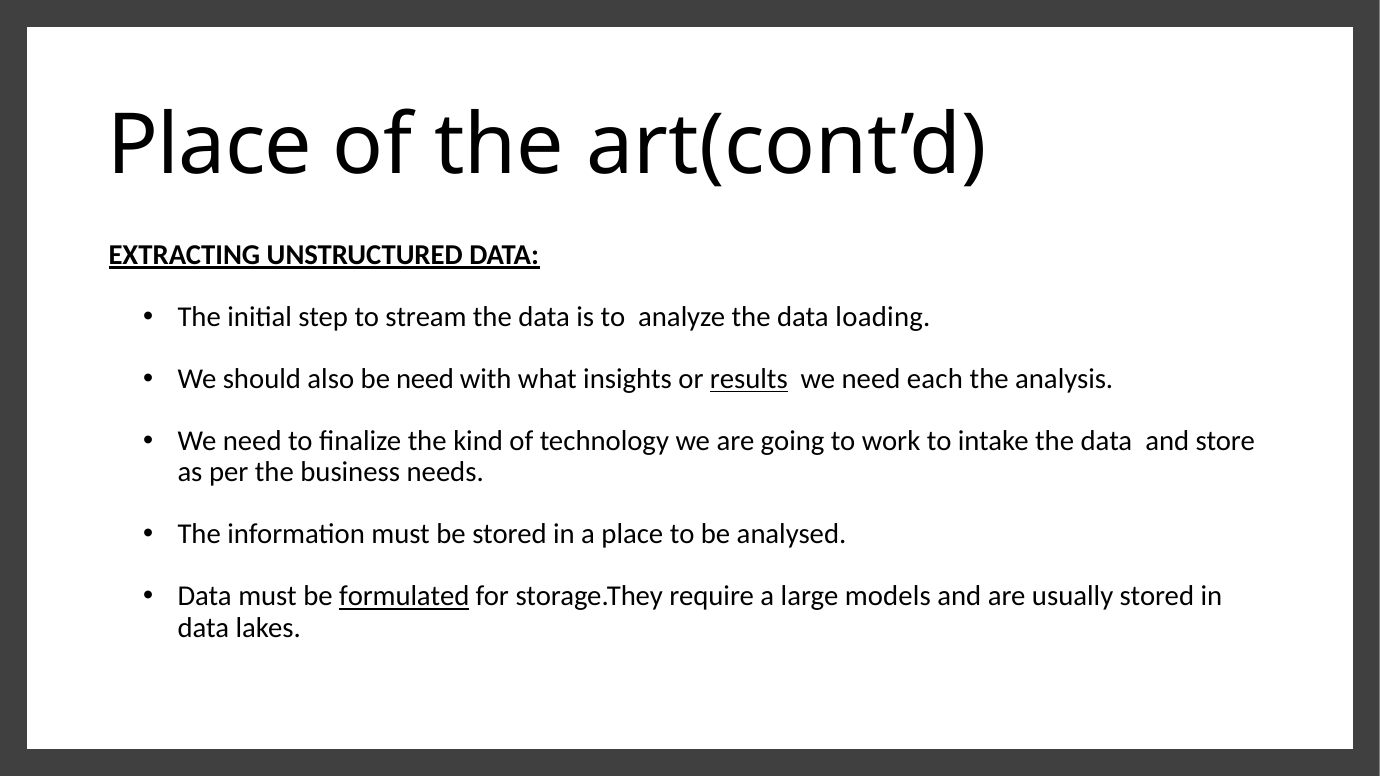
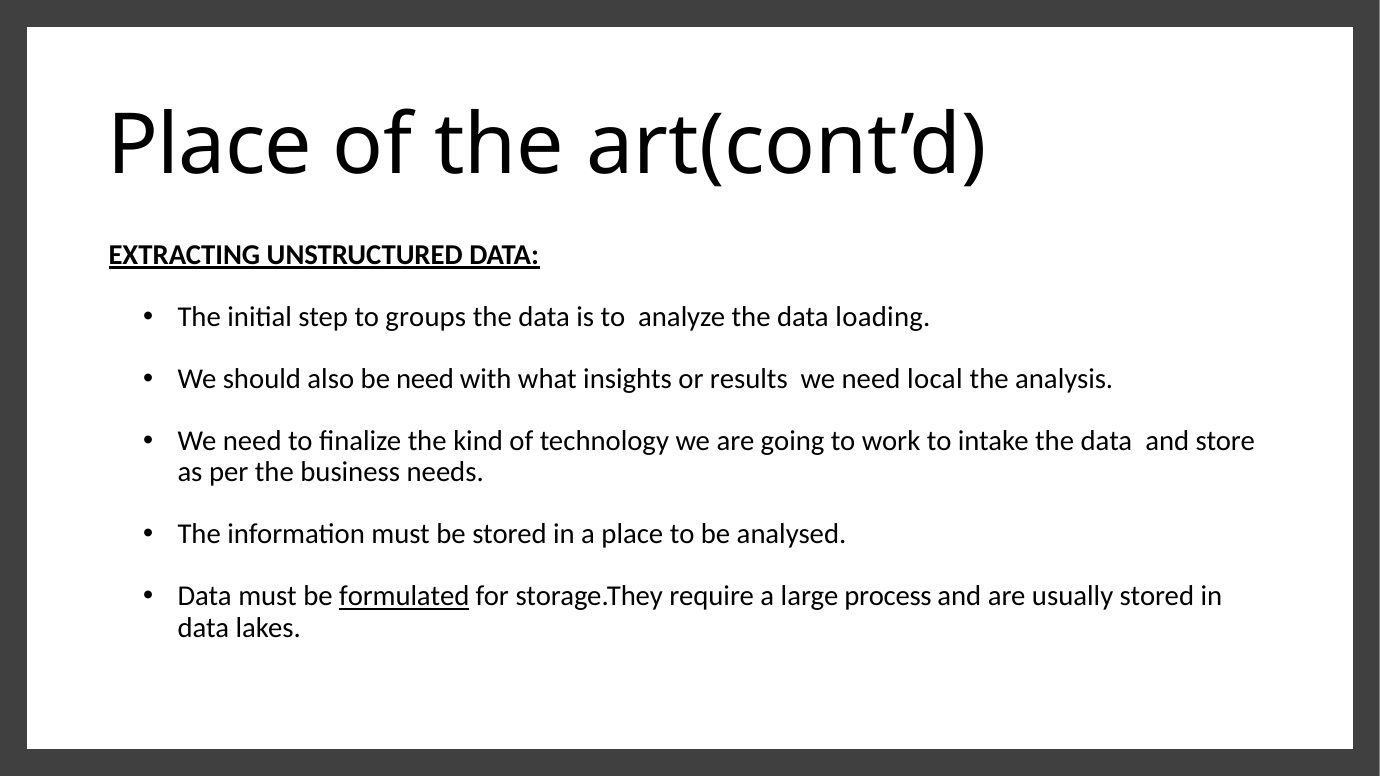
stream: stream -> groups (426, 317)
results underline: present -> none (749, 379)
each: each -> local (935, 379)
models: models -> process (888, 597)
